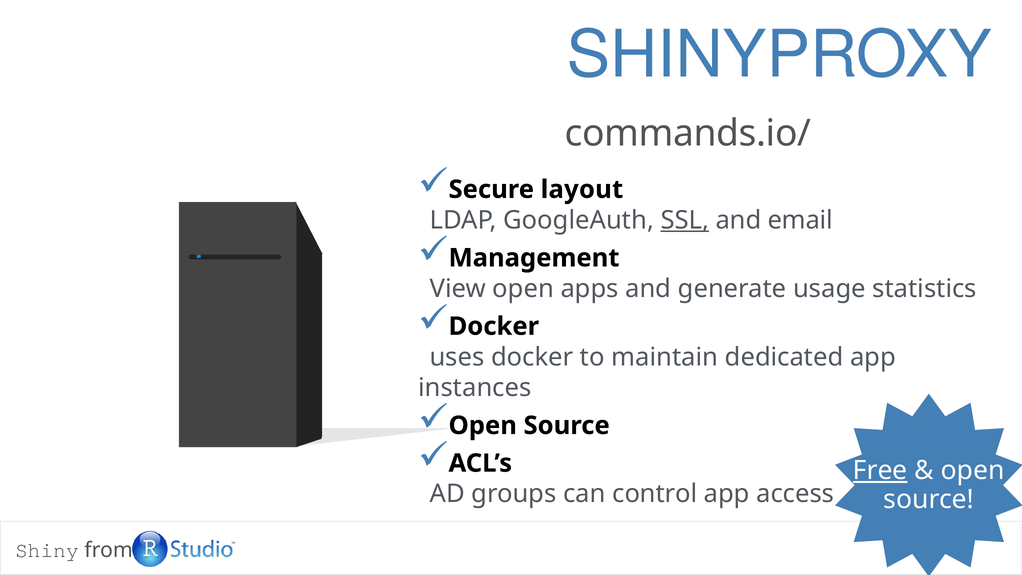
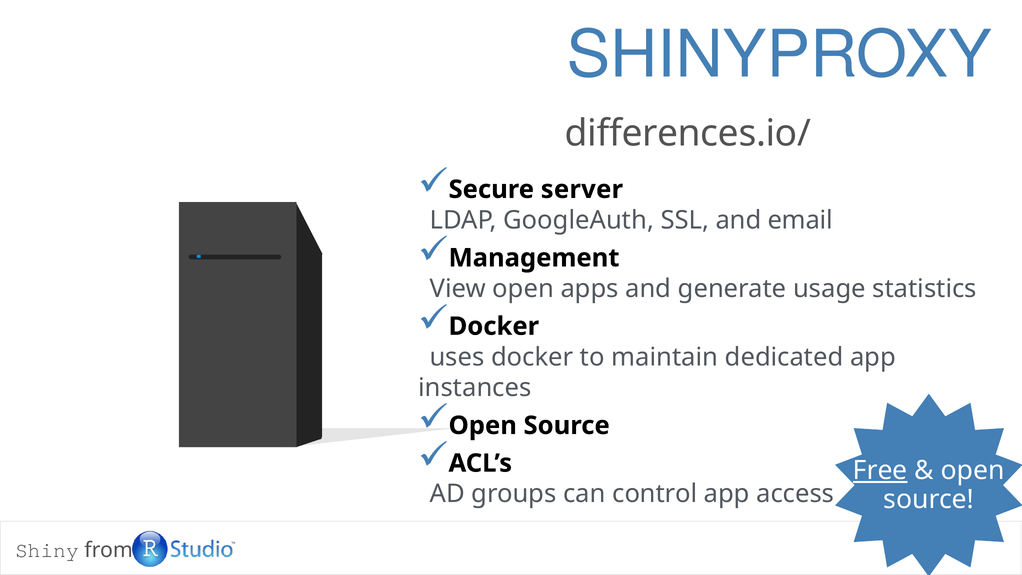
commands.io/: commands.io/ -> differences.io/ (688, 133)
layout: layout -> server (582, 189)
SSL underline: present -> none (685, 220)
